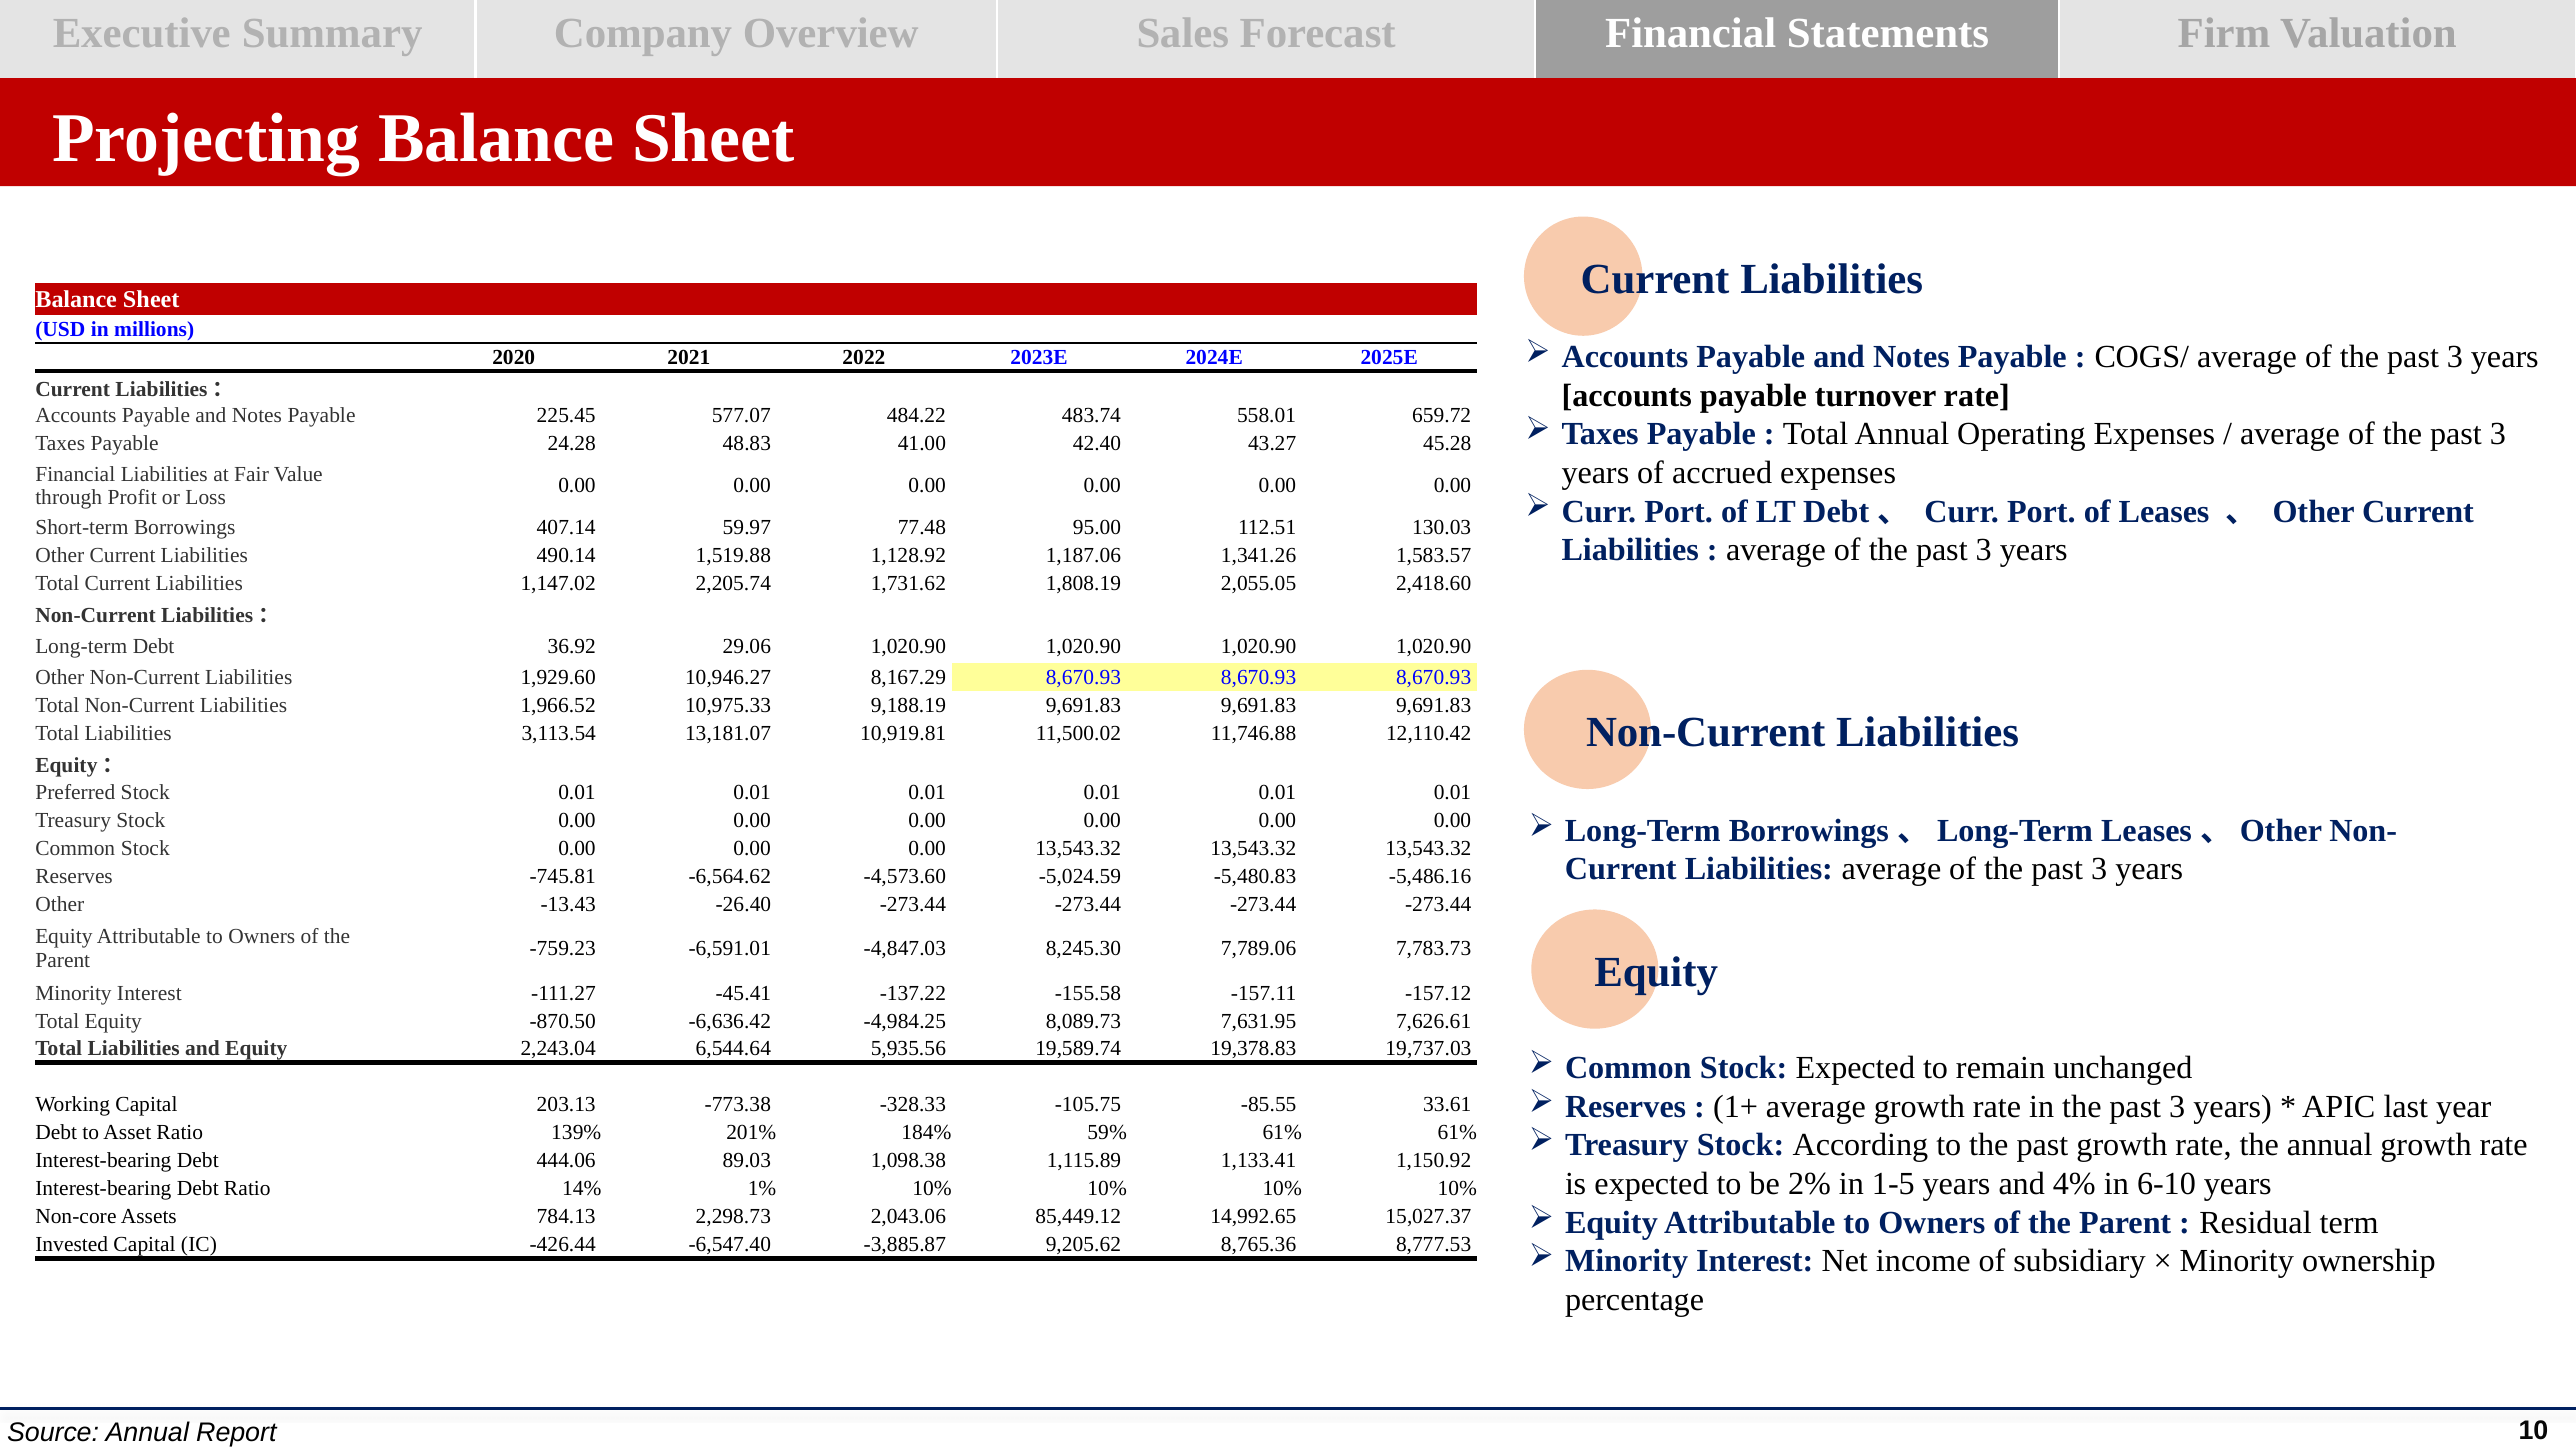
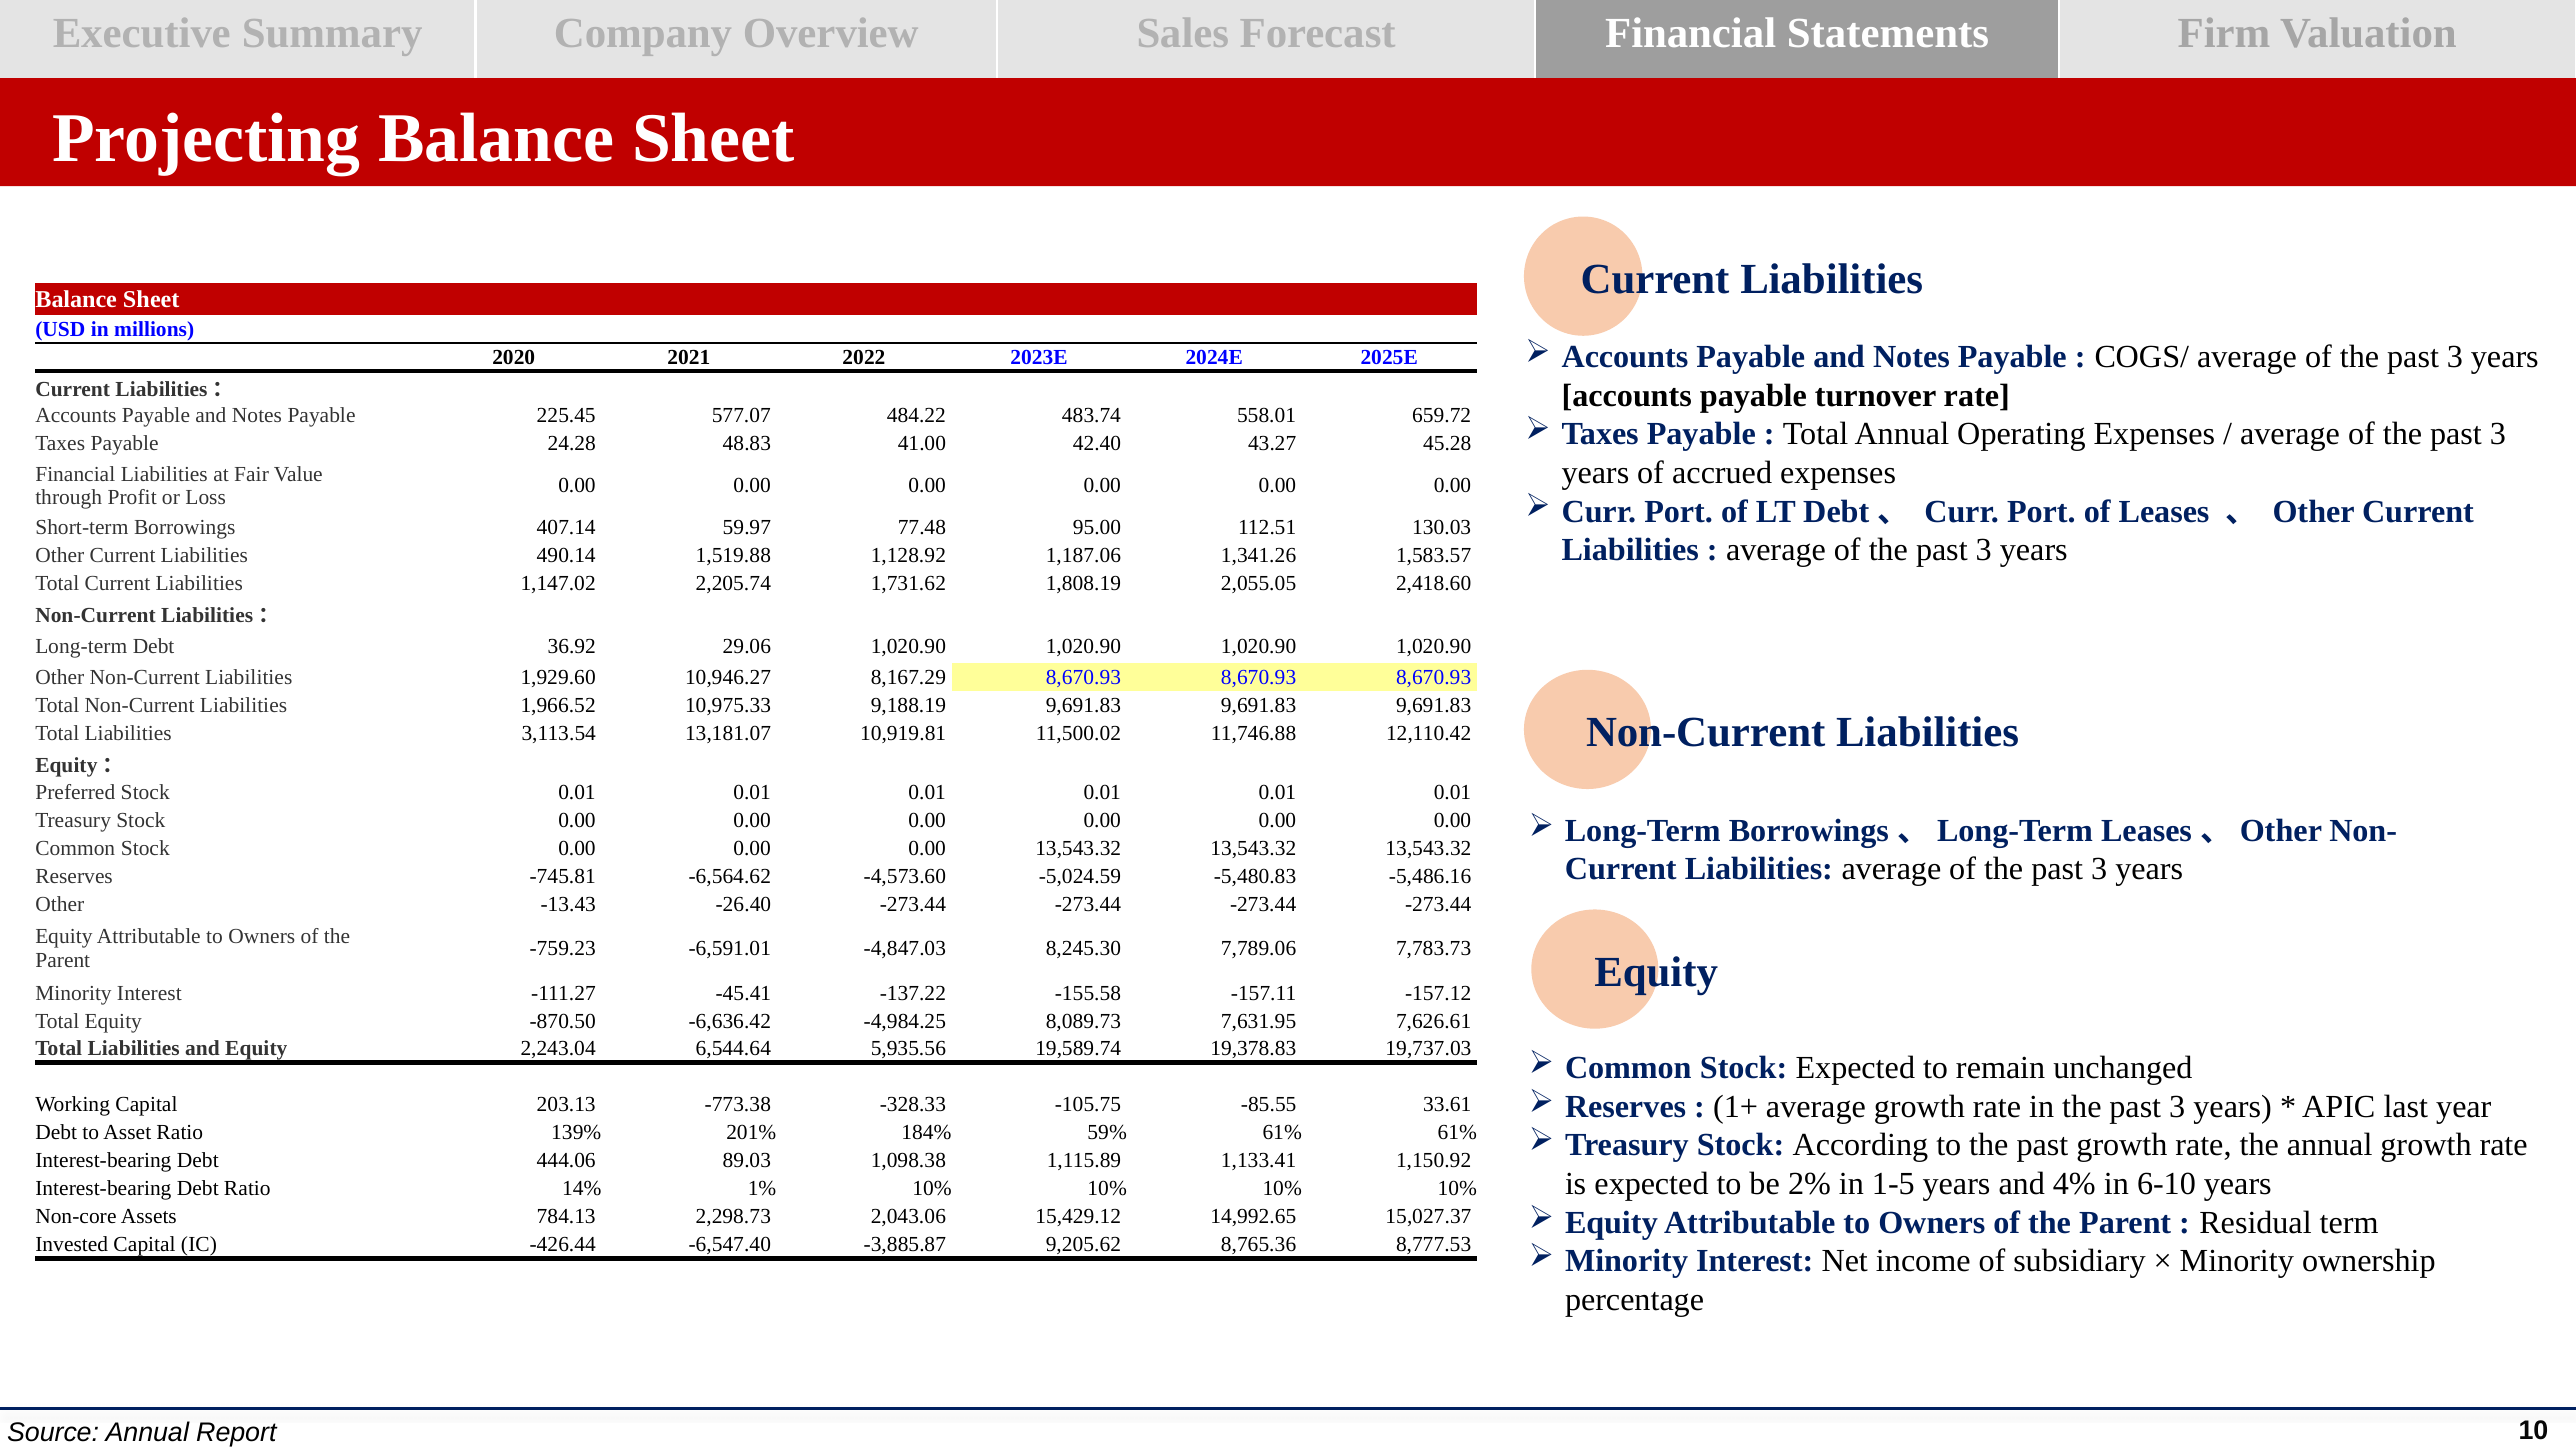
85,449.12: 85,449.12 -> 15,429.12 (1078, 1217)
